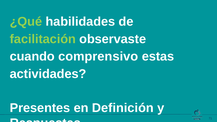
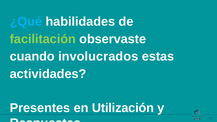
¿Qué colour: light green -> light blue (26, 22)
comprensivo: comprensivo -> involucrados (98, 56)
Definición: Definición -> Utilización (123, 108)
